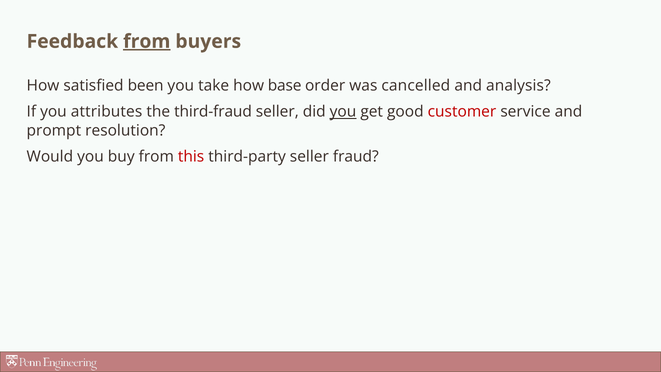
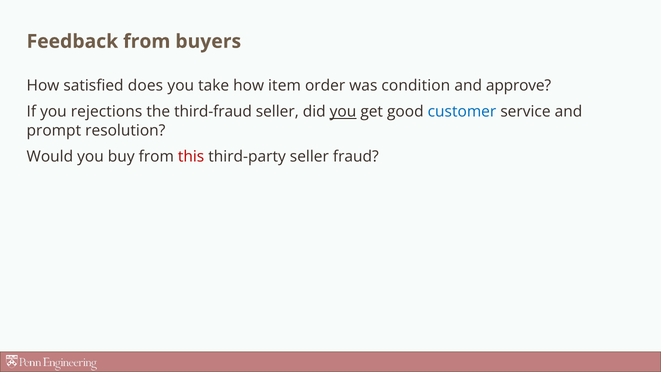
from underline: present -> none (147, 41)
been: been -> does (145, 86)
base: base -> item (285, 86)
cancelled: cancelled -> condition (416, 86)
analysis: analysis -> approve (519, 86)
attributes: attributes -> rejections (107, 112)
customer colour: red -> blue (462, 112)
